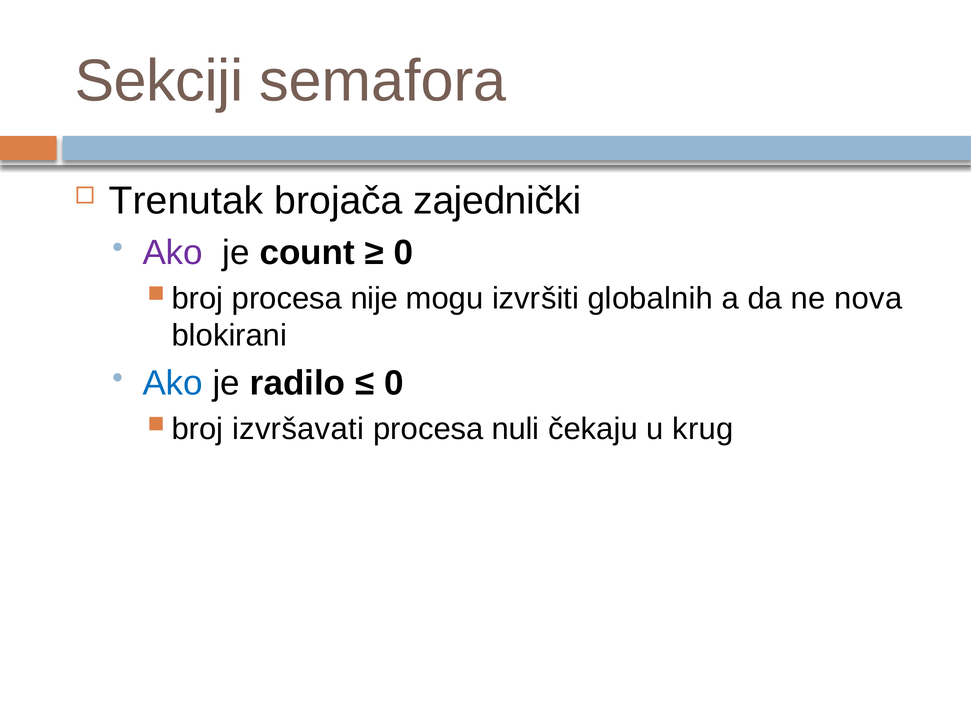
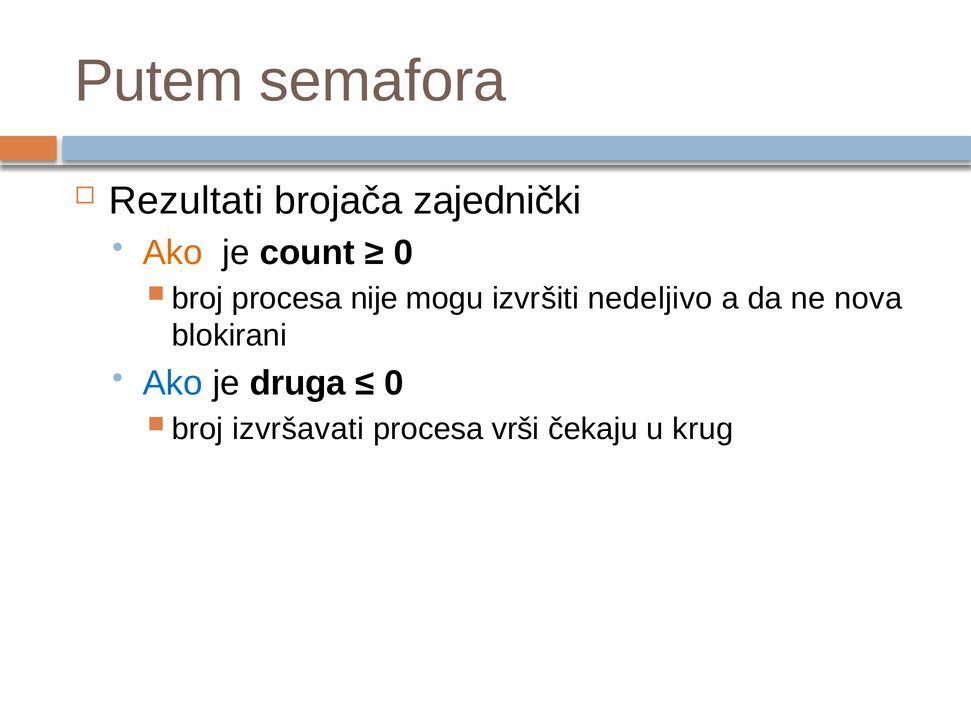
Sekciji: Sekciji -> Putem (159, 81)
Trenutak: Trenutak -> Rezultati (186, 201)
Ako colour: purple -> orange (173, 253)
globalnih: globalnih -> nedeljivo (650, 299)
radilo: radilo -> druga (298, 383)
nuli: nuli -> vrši (516, 429)
